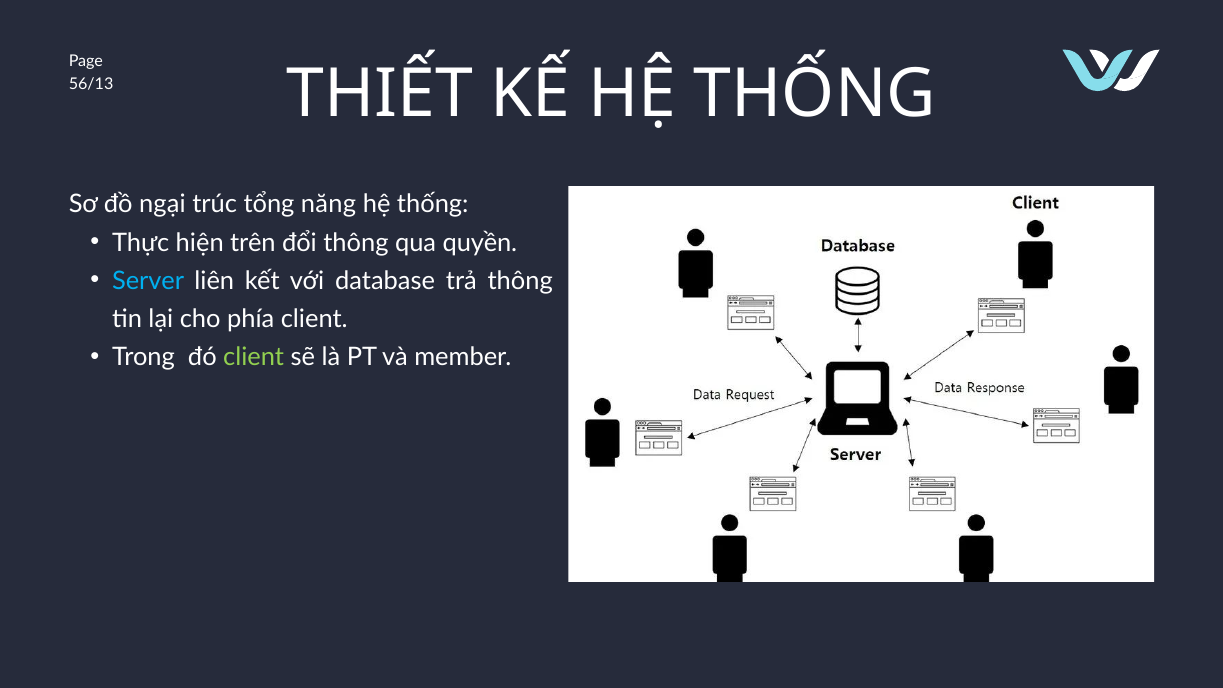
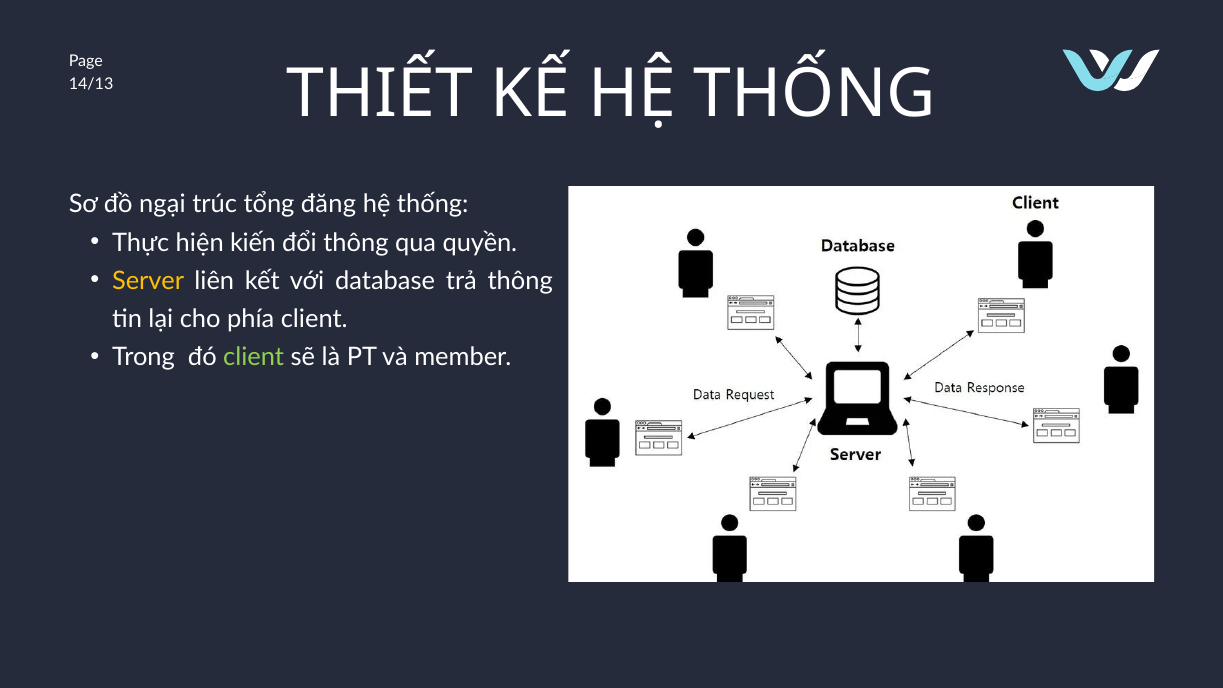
56/13: 56/13 -> 14/13 (91, 84)
năng: năng -> đăng (329, 204)
trên: trên -> kiến (253, 243)
Server colour: light blue -> yellow (148, 281)
